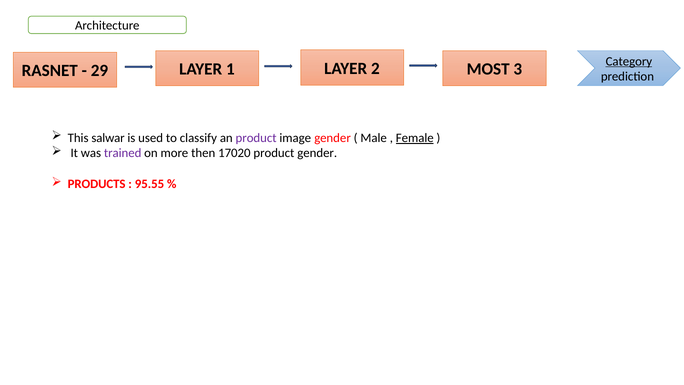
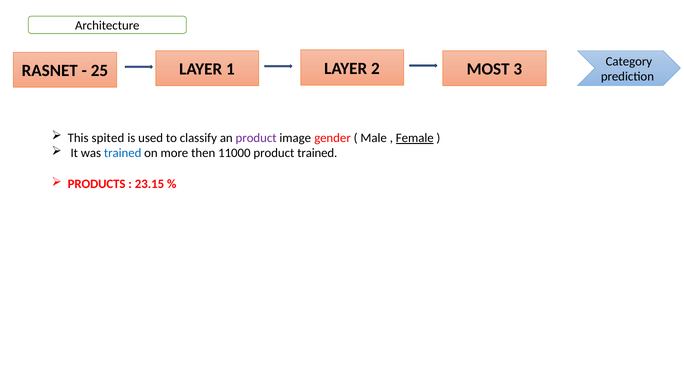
Category underline: present -> none (629, 61)
29: 29 -> 25 (99, 71)
salwar: salwar -> spited (108, 138)
trained colour: purple -> blue (123, 153)
17020: 17020 -> 11000 (234, 153)
product gender: gender -> trained (317, 153)
95.55: 95.55 -> 23.15 (149, 184)
